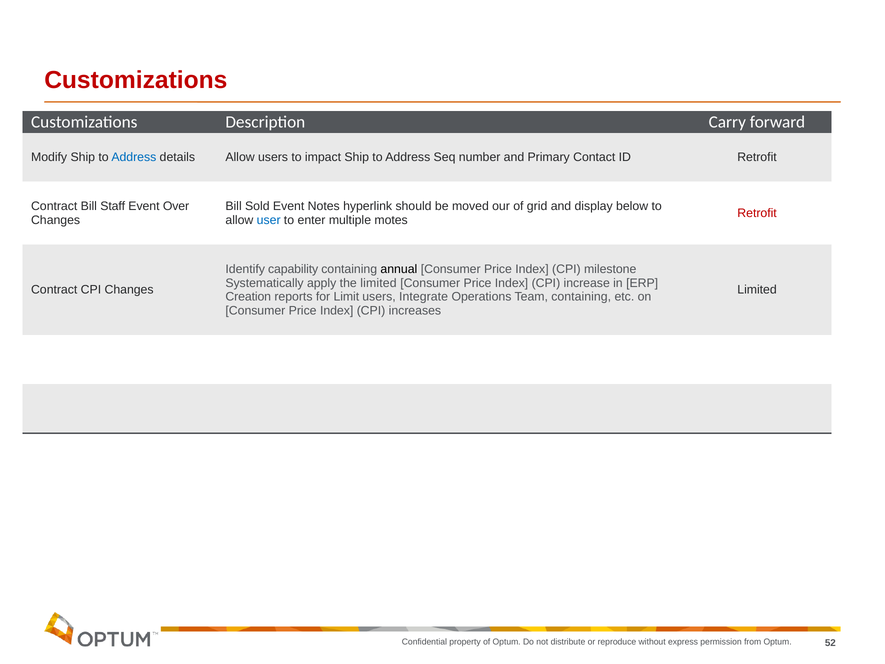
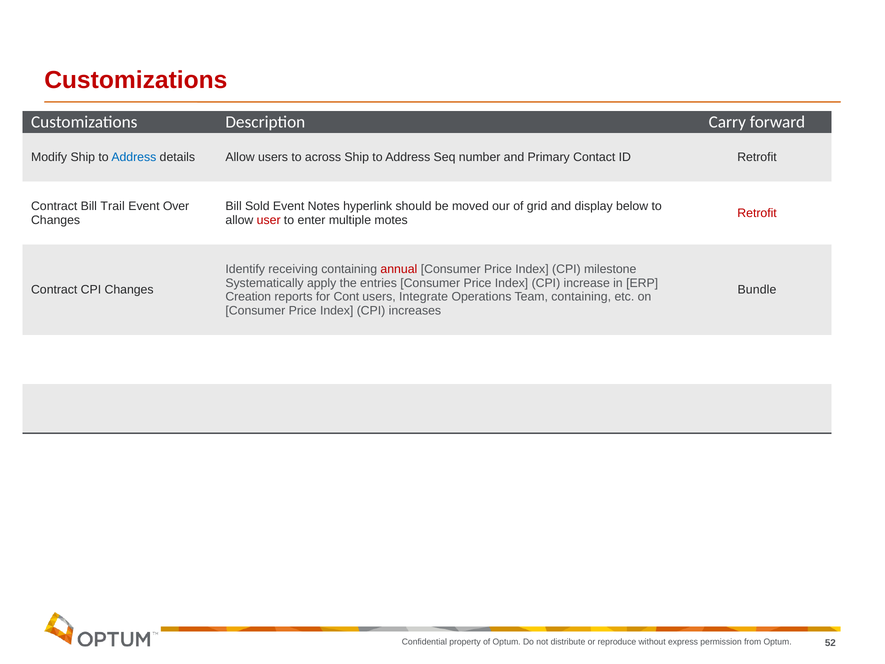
impact: impact -> across (323, 157)
Staff: Staff -> Trail (113, 206)
user colour: blue -> red (269, 220)
capability: capability -> receiving (293, 269)
annual colour: black -> red (399, 269)
the limited: limited -> entries (379, 283)
Limited: Limited -> Bundle (757, 290)
Limit: Limit -> Cont (346, 297)
